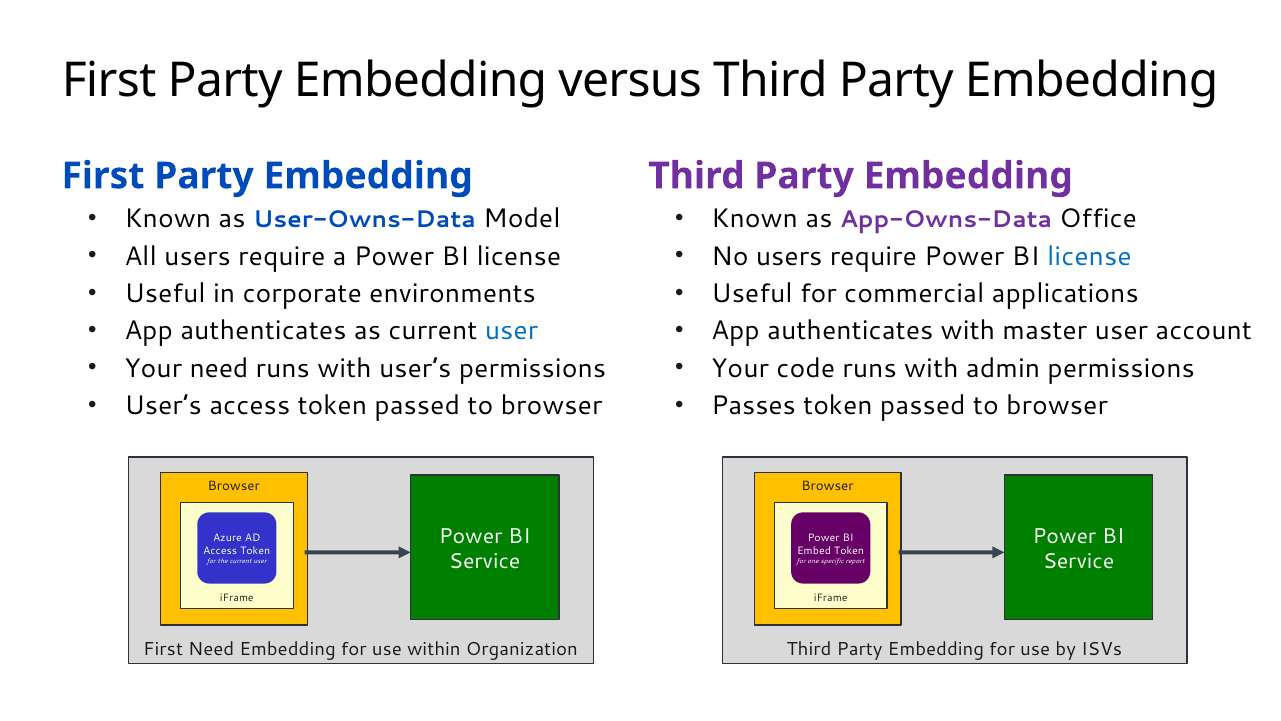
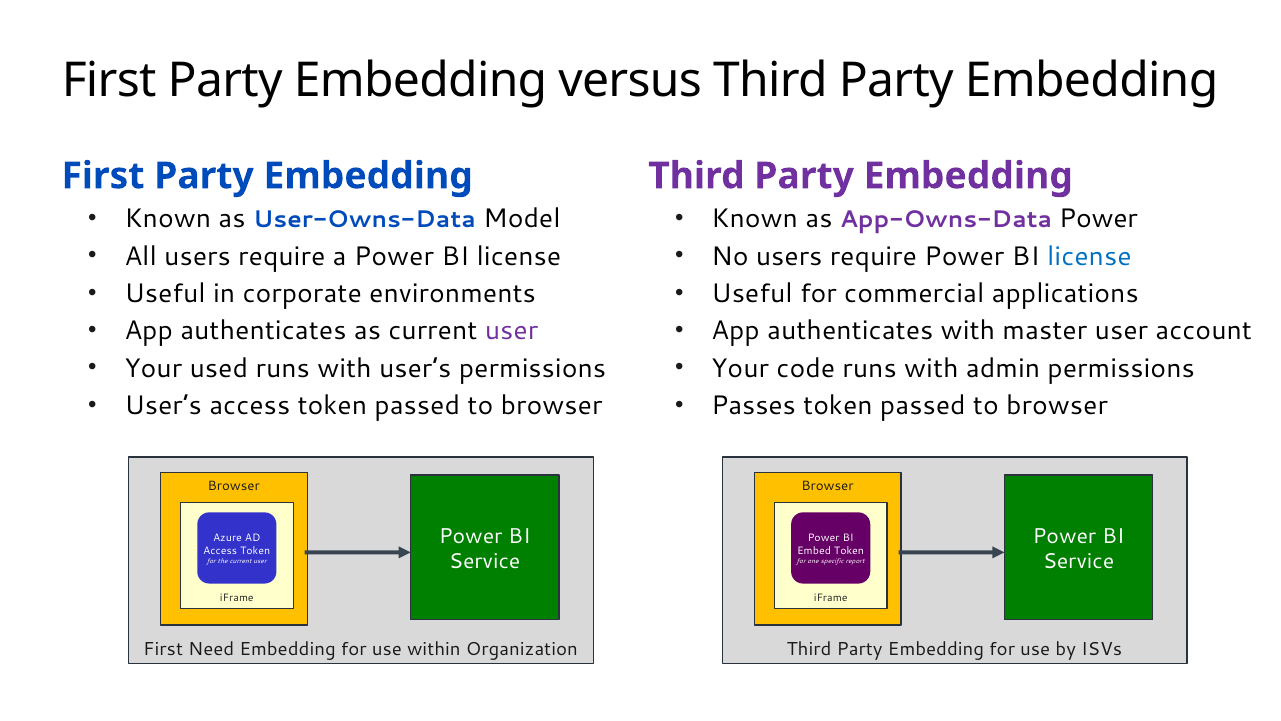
App-Owns-Data Office: Office -> Power (1098, 219)
user colour: blue -> purple (512, 331)
Your need: need -> used (219, 368)
